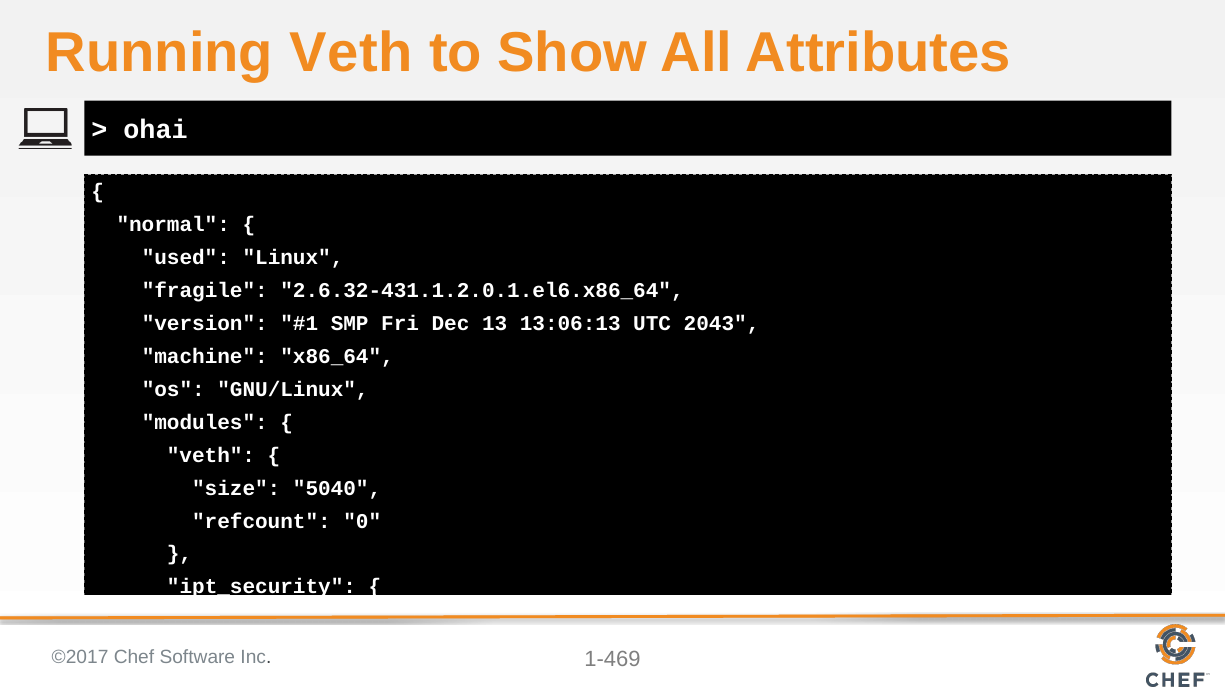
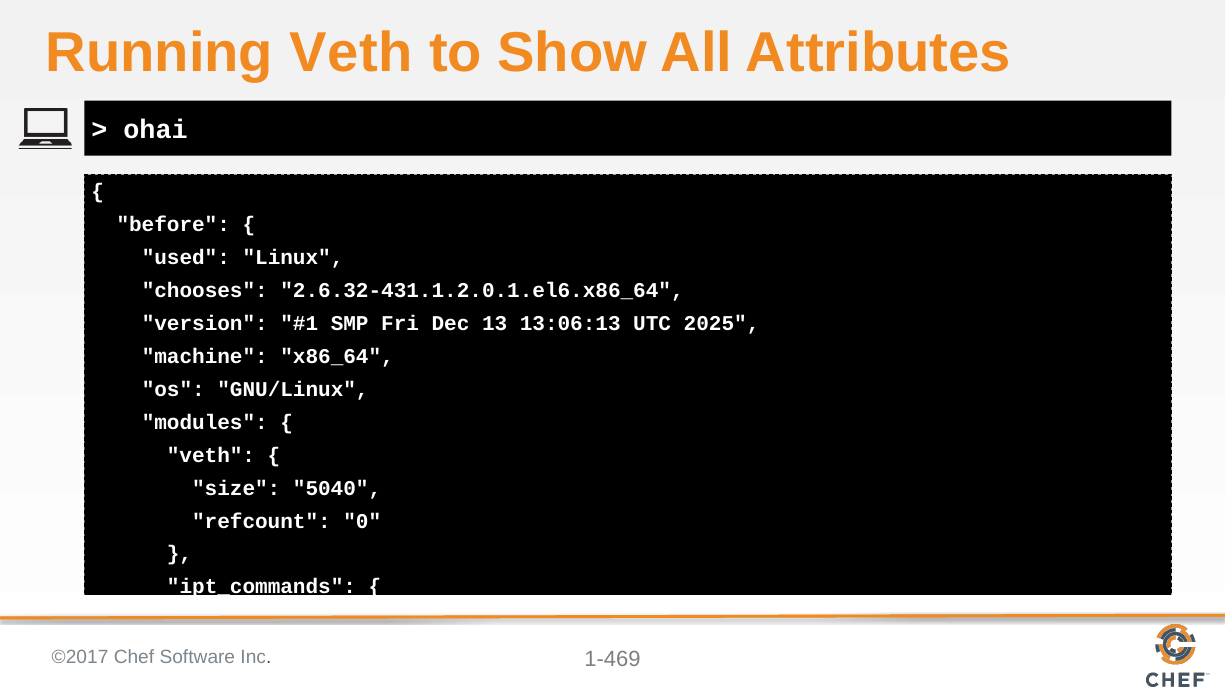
normal: normal -> before (173, 225)
fragile: fragile -> chooses (205, 291)
2043: 2043 -> 2025 (722, 324)
ipt_security: ipt_security -> ipt_commands (261, 587)
